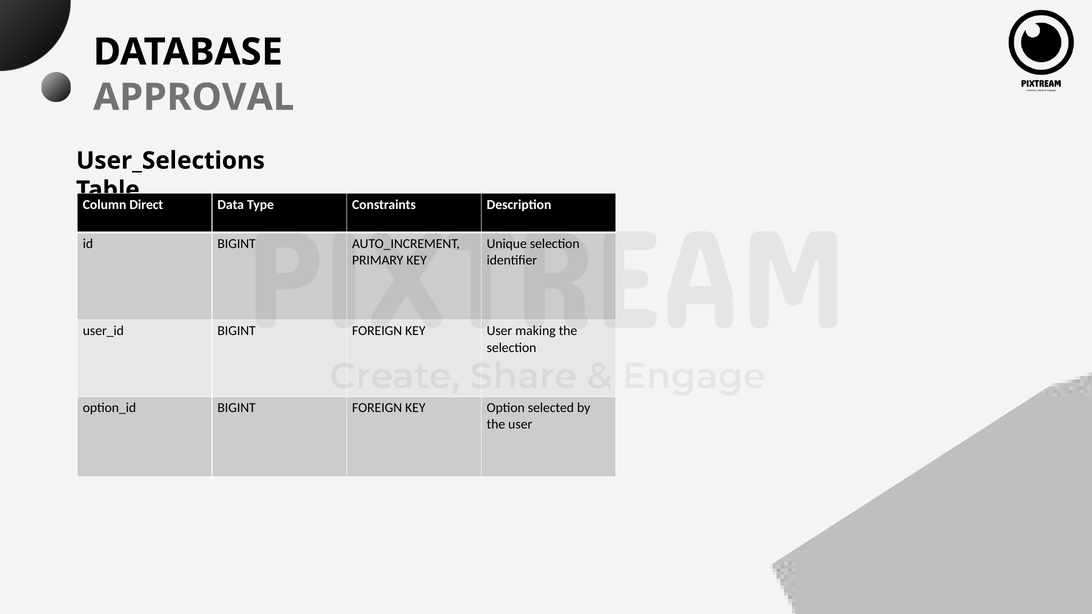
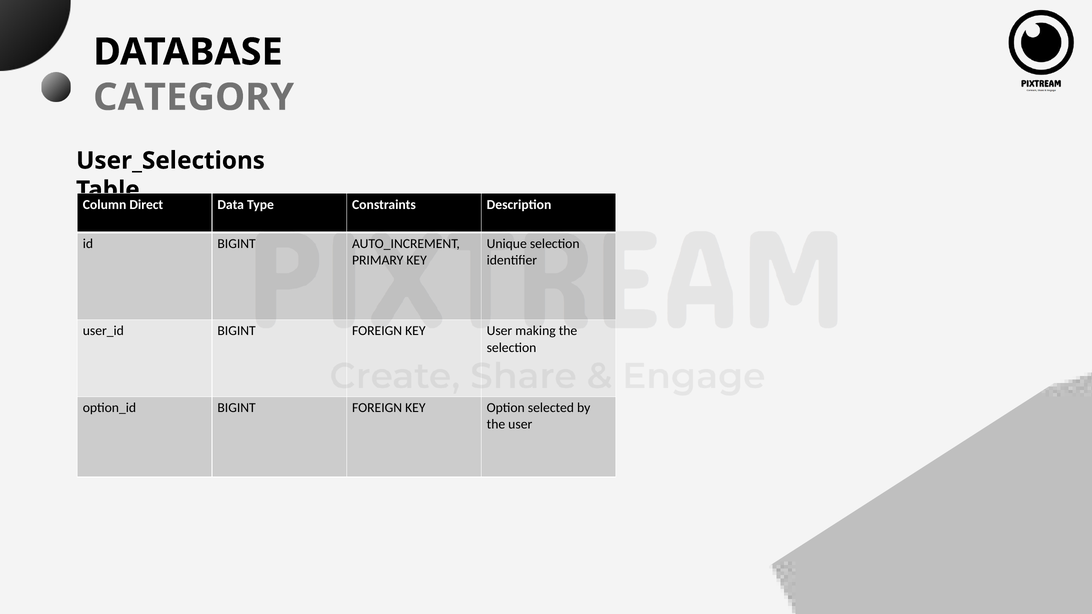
APPROVAL: APPROVAL -> CATEGORY (194, 97)
